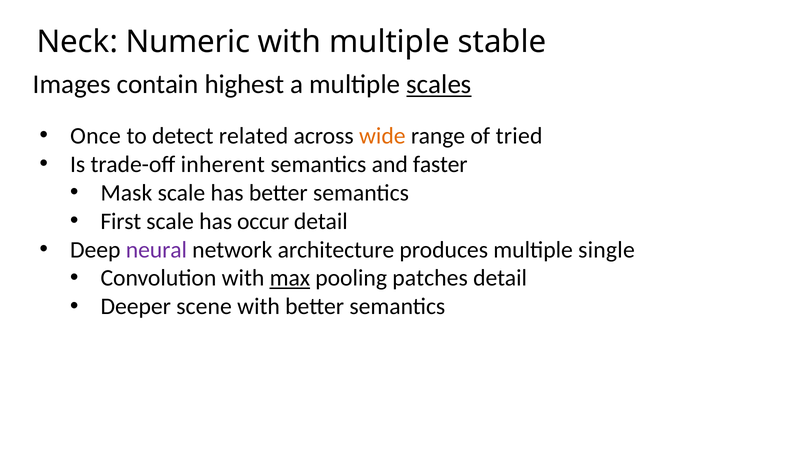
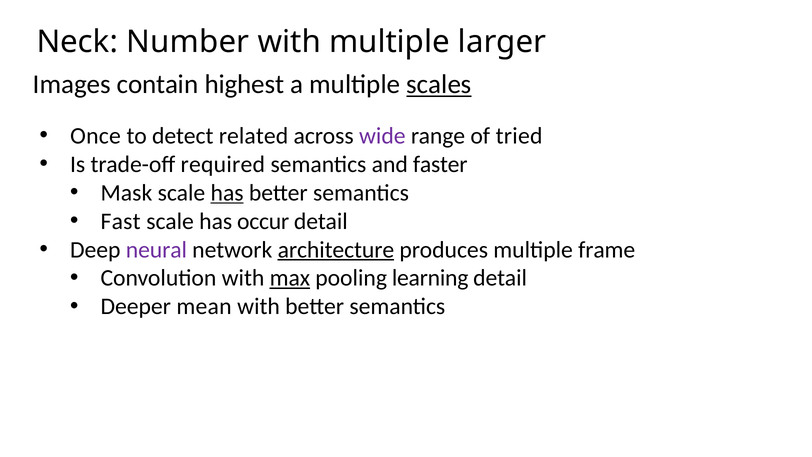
Numeric: Numeric -> Number (188, 42)
stable: stable -> larger (502, 42)
wide colour: orange -> purple (382, 136)
inherent: inherent -> required (223, 164)
has underline: none -> present (227, 193)
First: First -> Fast (121, 221)
architecture underline: none -> present (336, 250)
single: single -> frame (607, 250)
patches: patches -> learning (430, 278)
scene: scene -> mean (204, 306)
